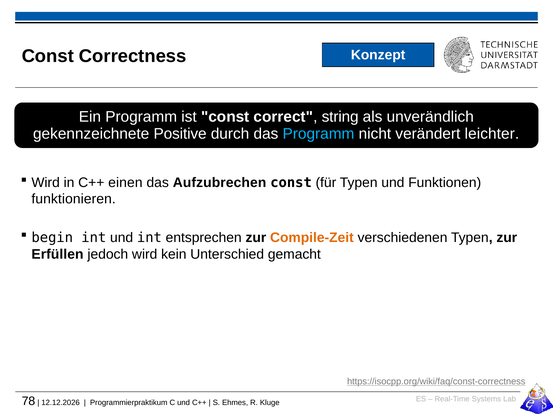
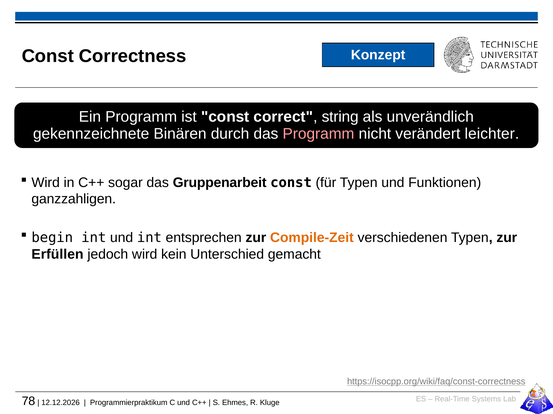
Positive: Positive -> Binären (180, 134)
Programm colour: light blue -> pink (318, 134)
einen: einen -> sogar (125, 183)
Aufzubrechen: Aufzubrechen -> Gruppenarbeit (220, 183)
funktionieren: funktionieren -> ganzzahligen (74, 199)
